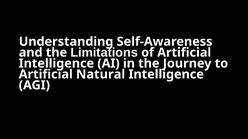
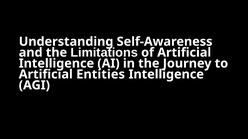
Natural: Natural -> Entities (101, 75)
